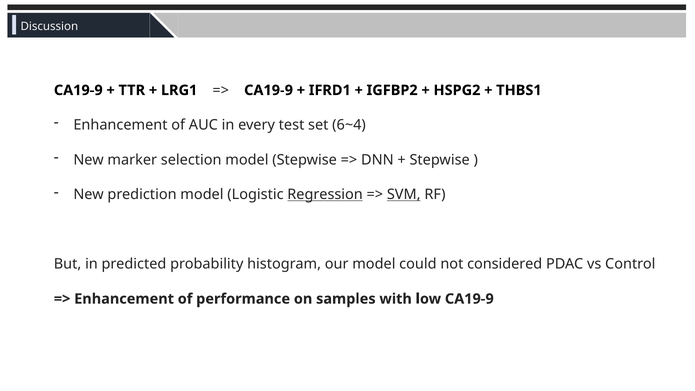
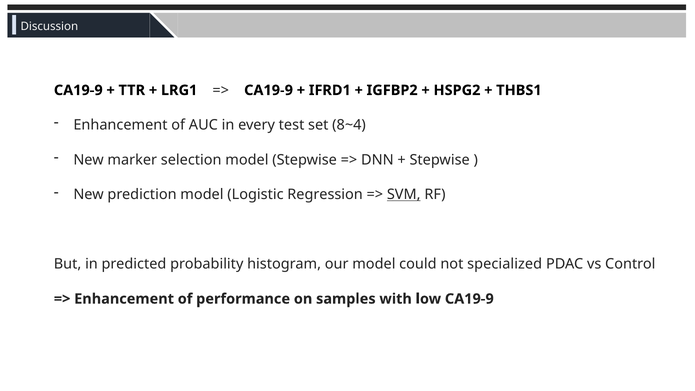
6~4: 6~4 -> 8~4 (349, 125)
Regression underline: present -> none (325, 195)
considered: considered -> specialized (505, 264)
